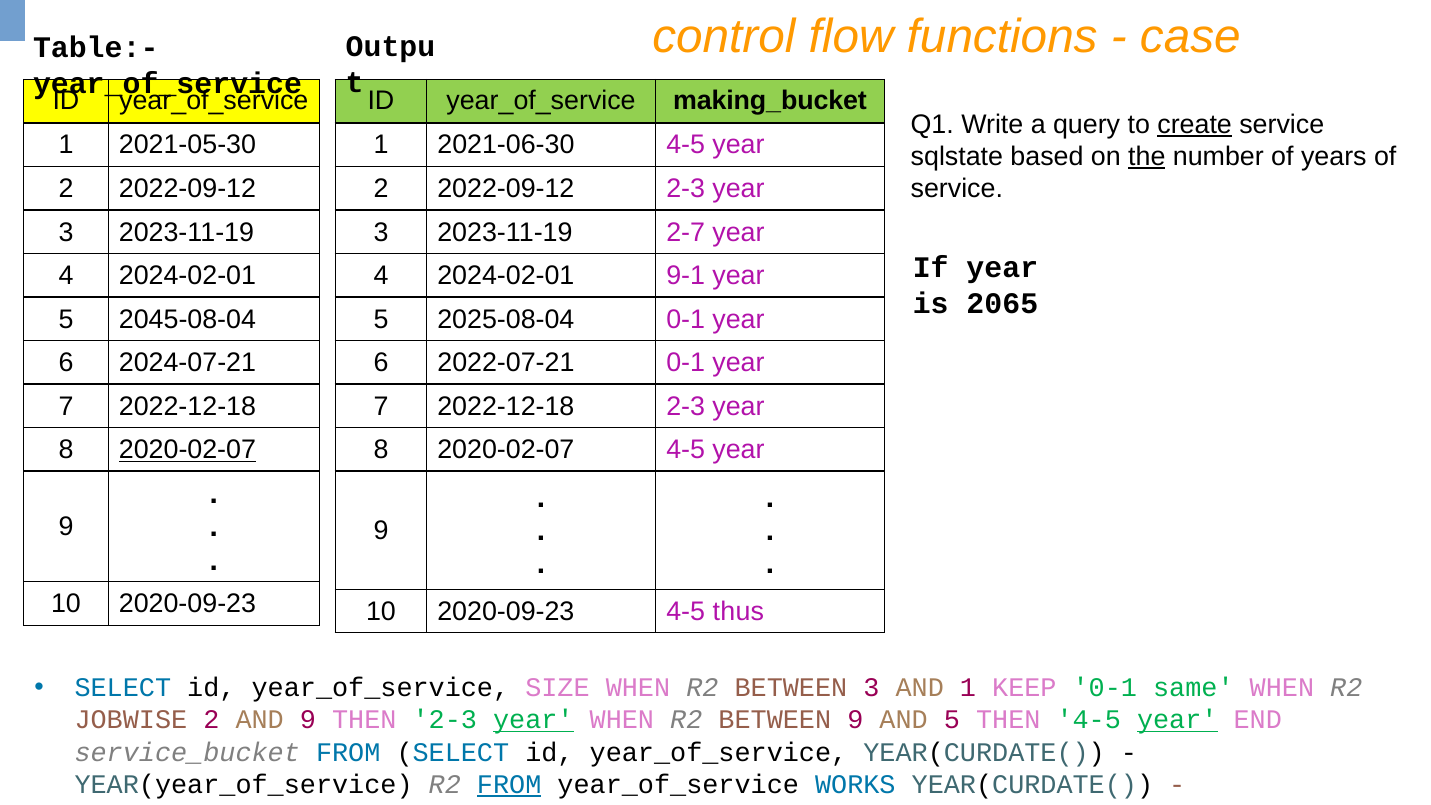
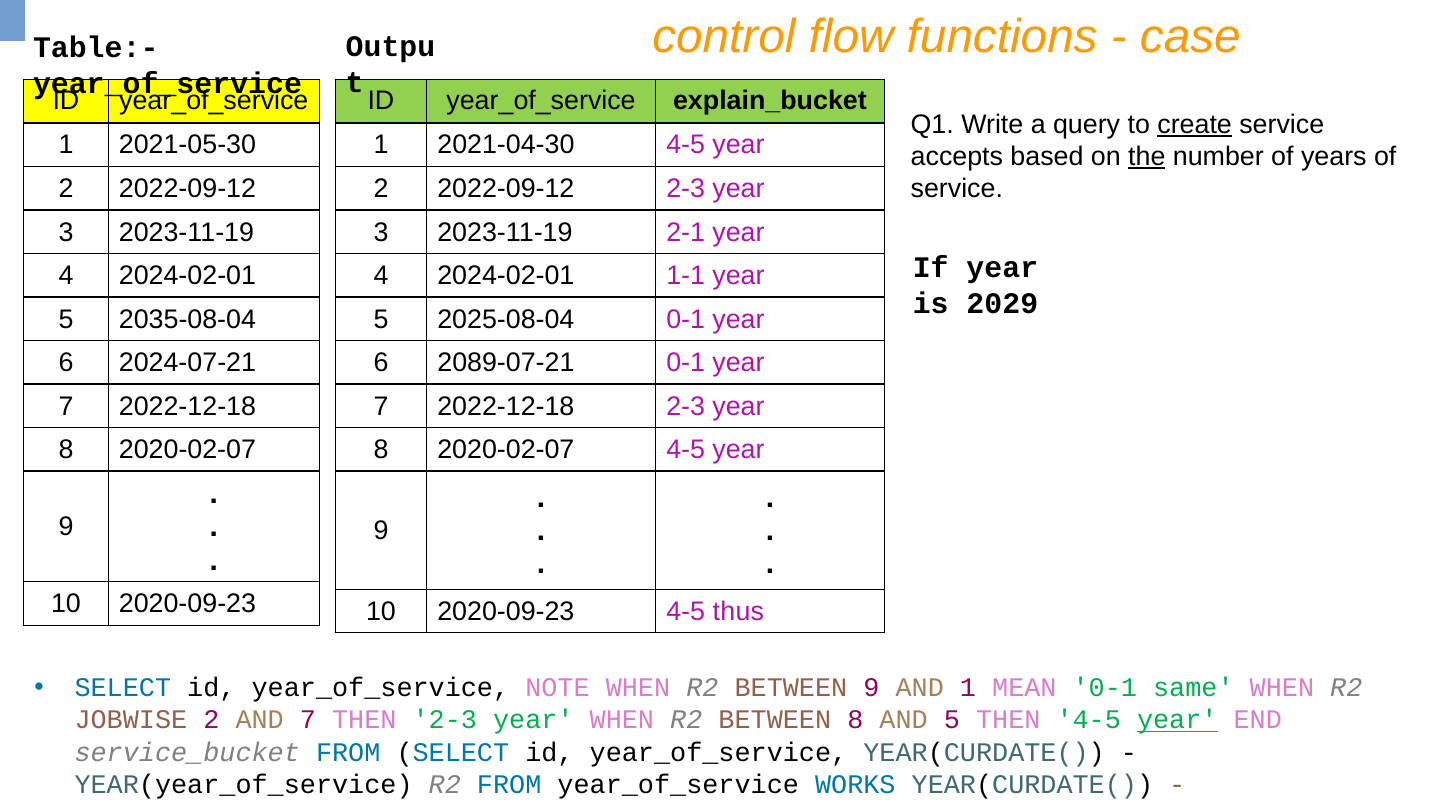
making_bucket: making_bucket -> explain_bucket (770, 100)
2021-06-30: 2021-06-30 -> 2021-04-30 (506, 145)
sqlstate: sqlstate -> accepts (957, 157)
2-7: 2-7 -> 2-1 (686, 232)
9-1: 9-1 -> 1-1 (686, 276)
2065: 2065 -> 2029 (1002, 303)
2045-08-04: 2045-08-04 -> 2035-08-04 (187, 319)
2022-07-21: 2022-07-21 -> 2089-07-21 (506, 363)
2020-02-07 underline: present -> none (187, 450)
SIZE: SIZE -> NOTE (557, 688)
BETWEEN 3: 3 -> 9 (871, 688)
KEEP: KEEP -> MEAN (1024, 688)
AND 9: 9 -> 7 (308, 720)
year underline: present -> none (533, 720)
BETWEEN 9: 9 -> 8 (855, 720)
FROM underline: present -> none (509, 784)
